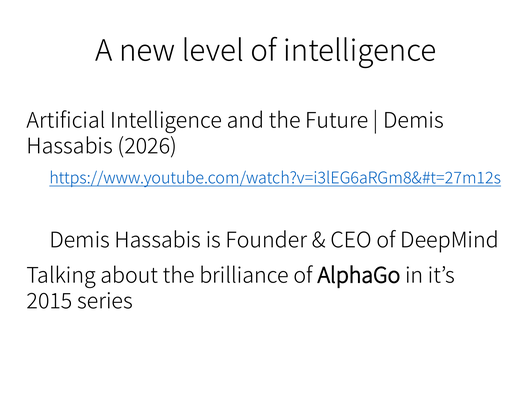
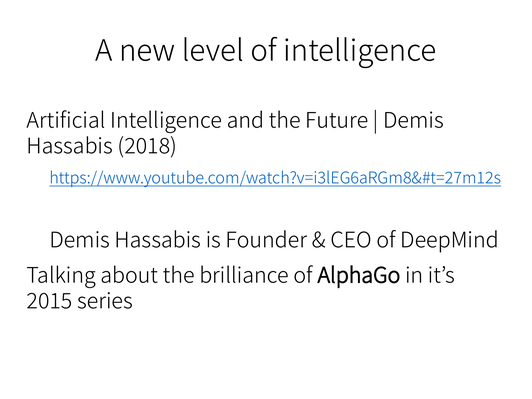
2026: 2026 -> 2018 (147, 147)
